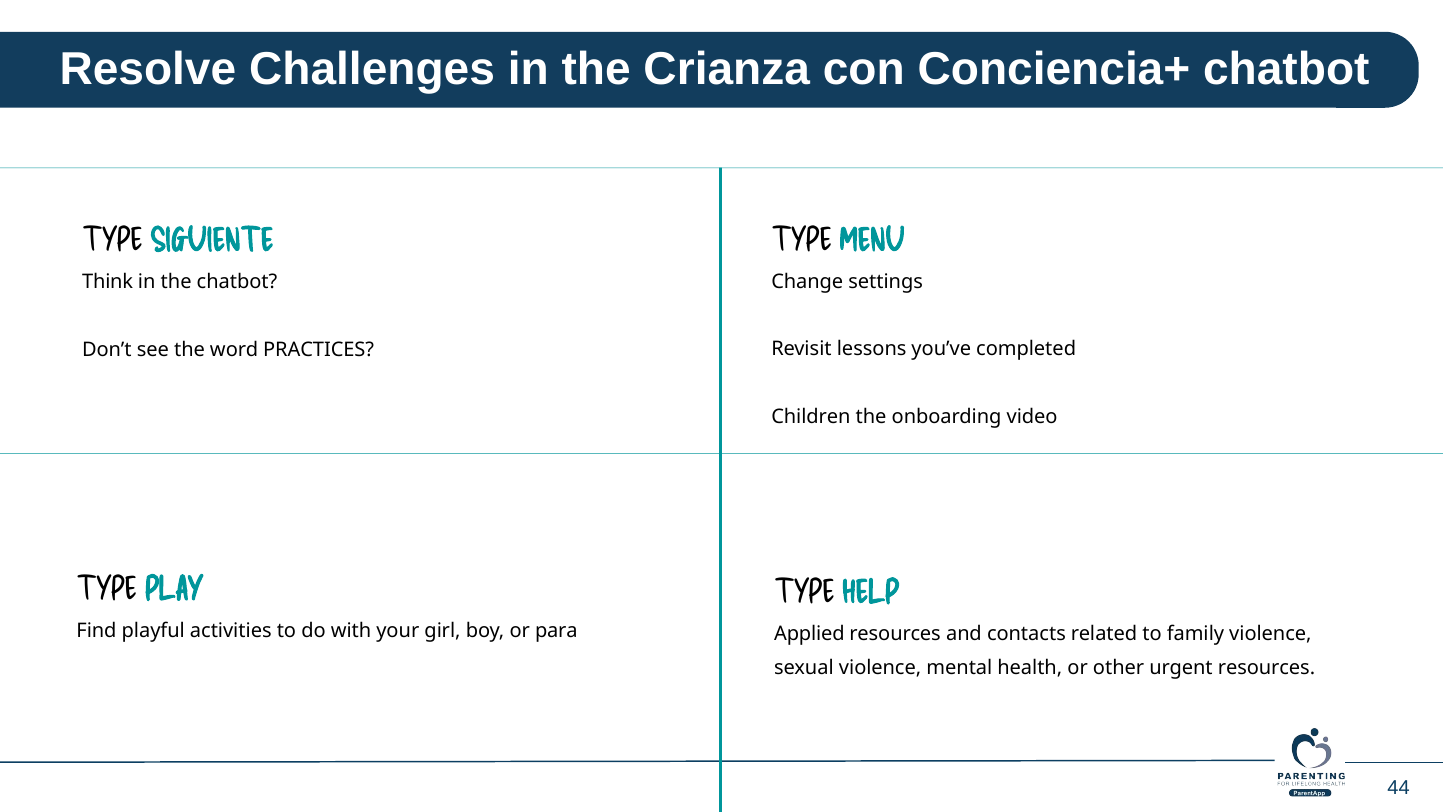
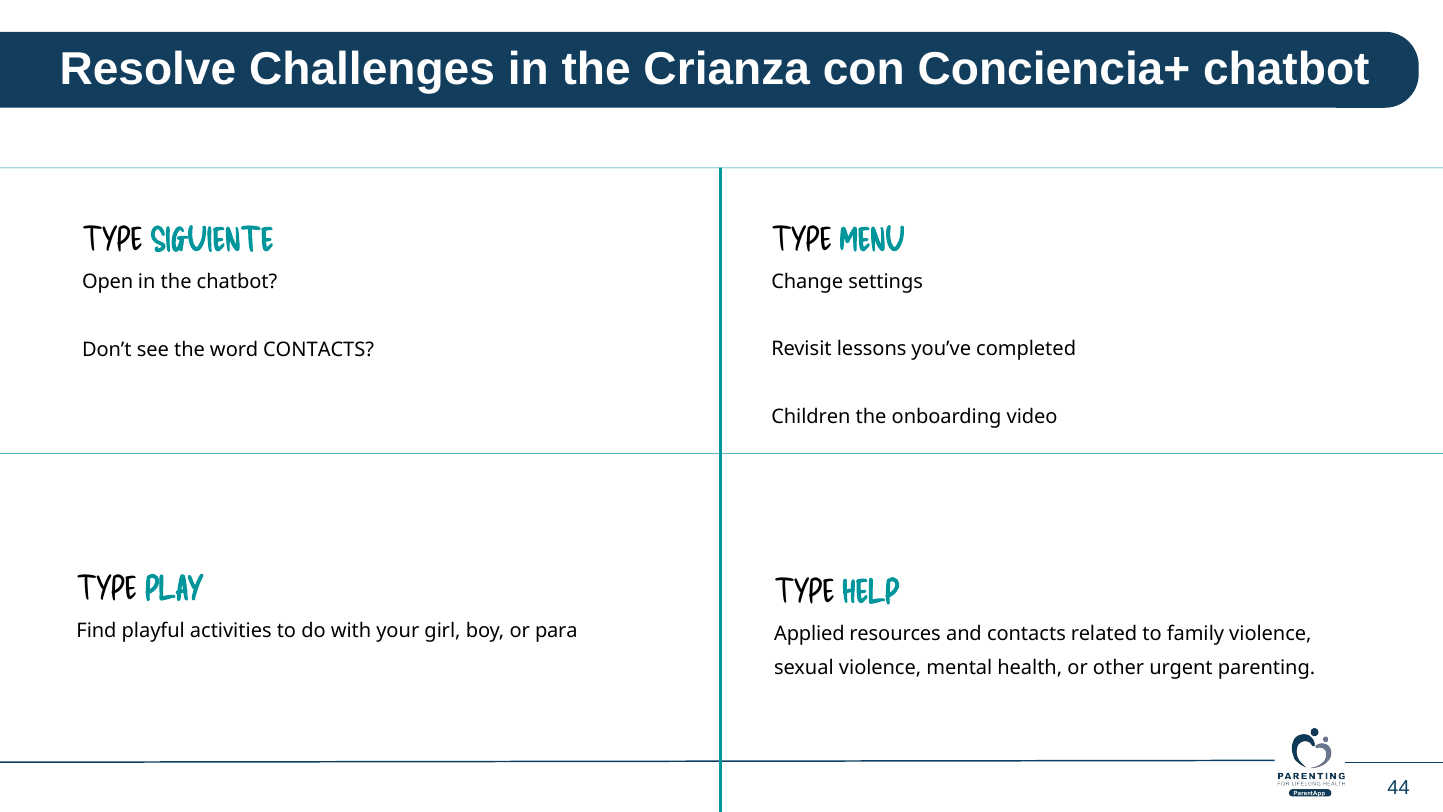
Think: Think -> Open (108, 282)
word PRACTICES: PRACTICES -> CONTACTS (319, 349)
urgent resources: resources -> parenting (1267, 667)
